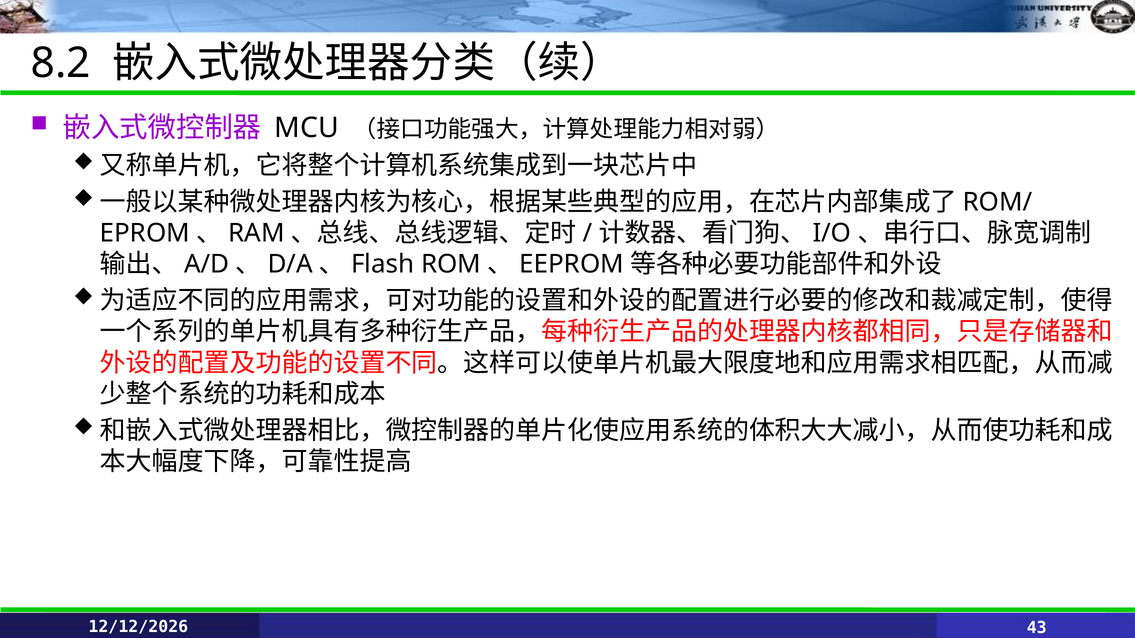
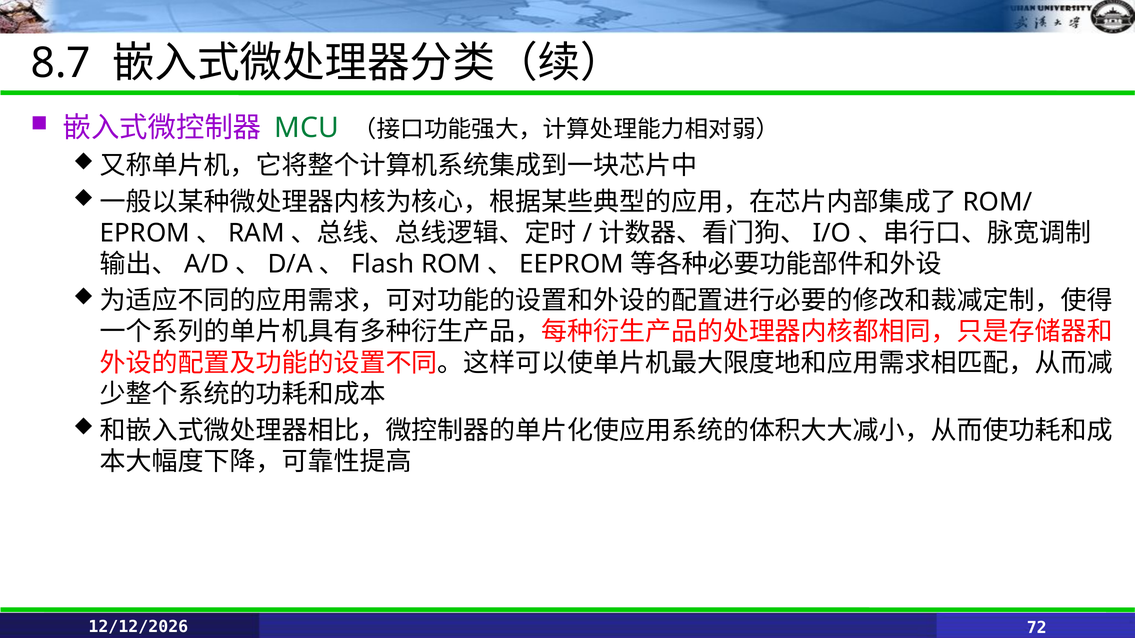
8.2: 8.2 -> 8.7 (61, 63)
MCU colour: black -> green (307, 128)
43: 43 -> 72 (1037, 628)
